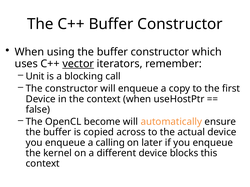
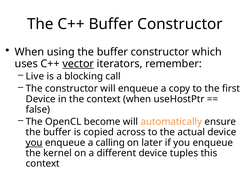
Unit: Unit -> Live (35, 77)
you underline: none -> present (34, 143)
blocks: blocks -> tuples (184, 154)
